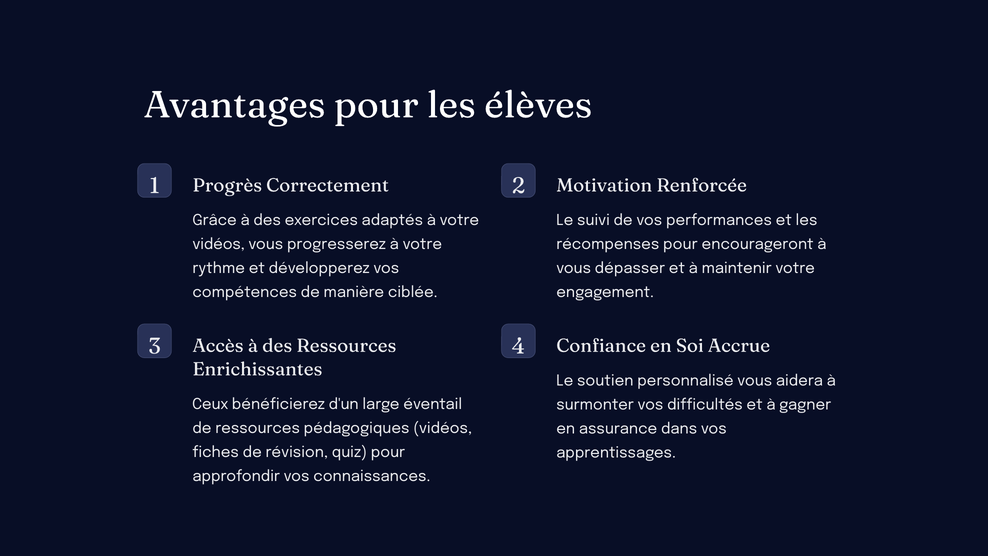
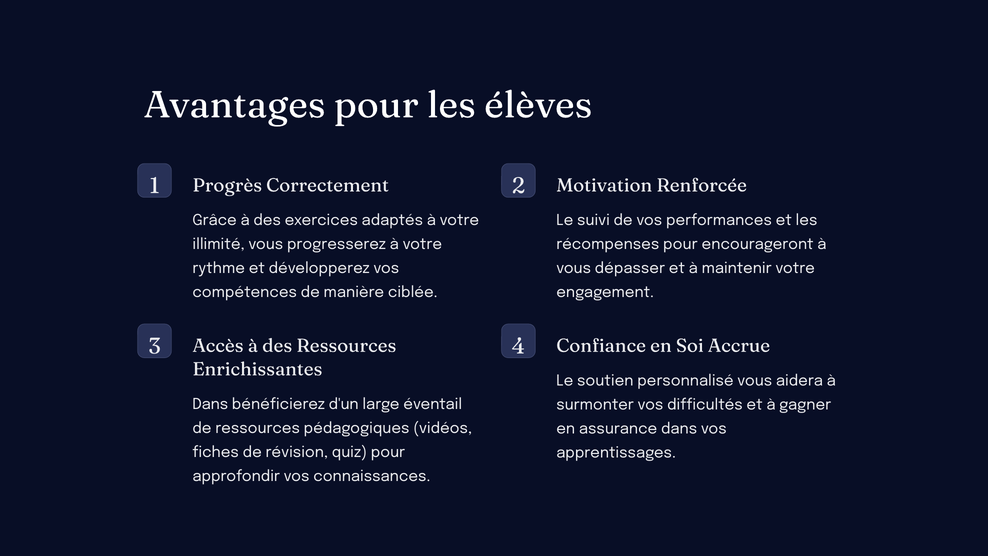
vidéos: vidéos -> illimité (219, 244)
Ceux: Ceux -> Dans (210, 404)
